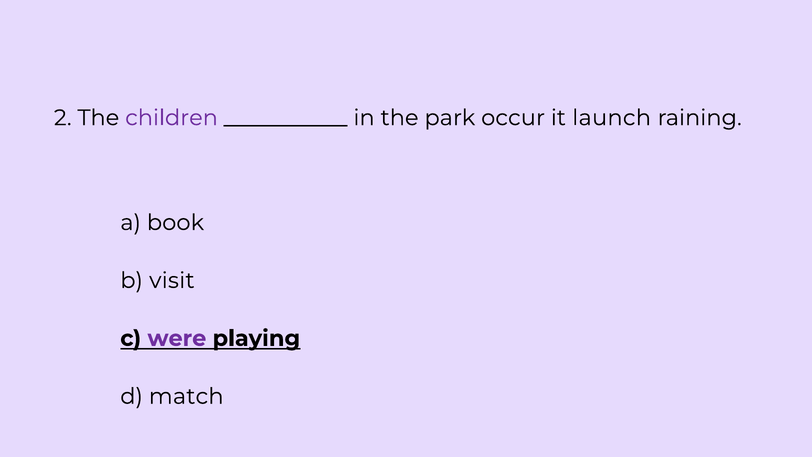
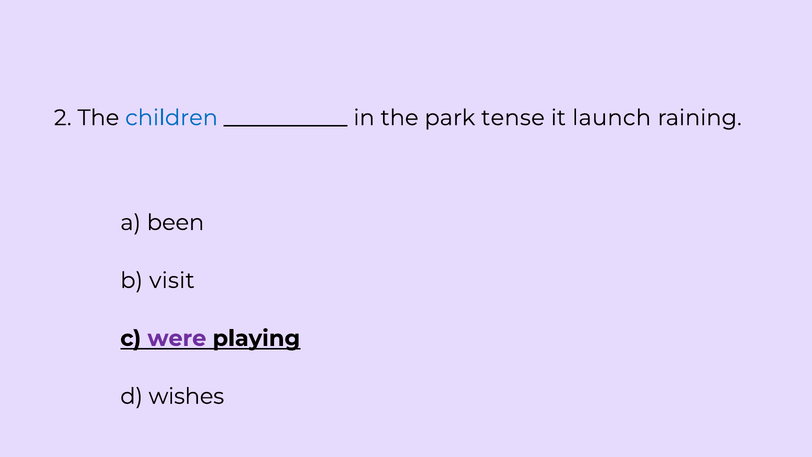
children colour: purple -> blue (172, 118)
occur: occur -> tense (513, 118)
book: book -> been (176, 222)
match: match -> wishes (186, 396)
